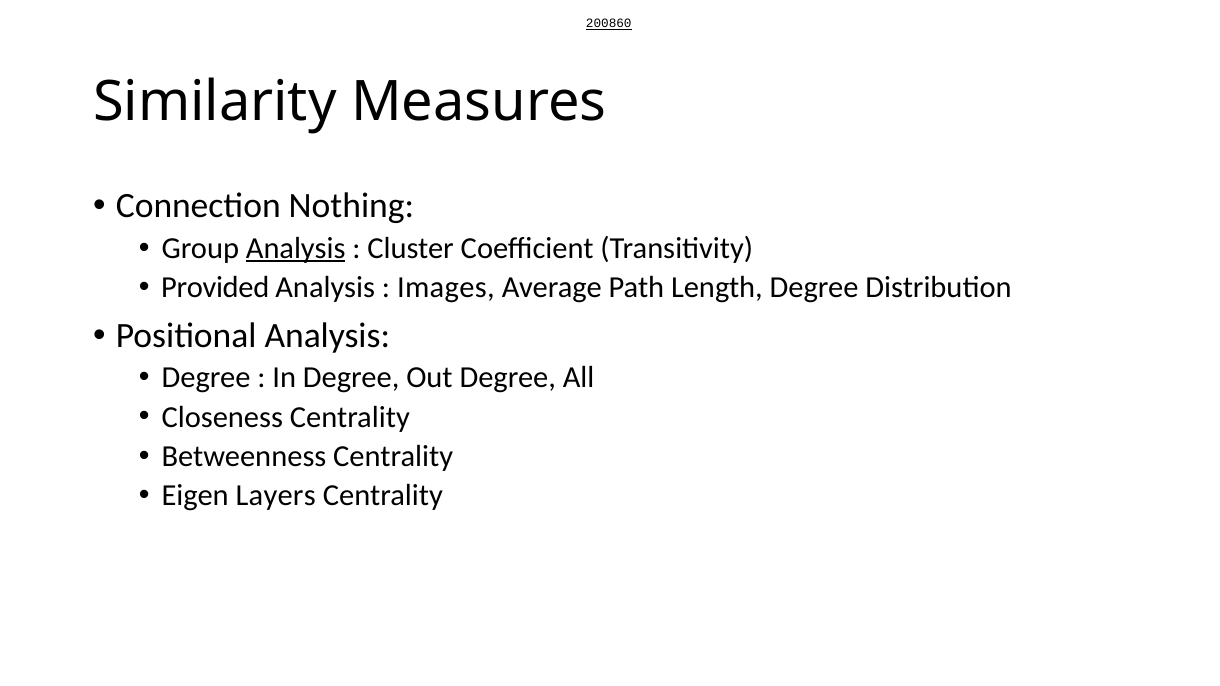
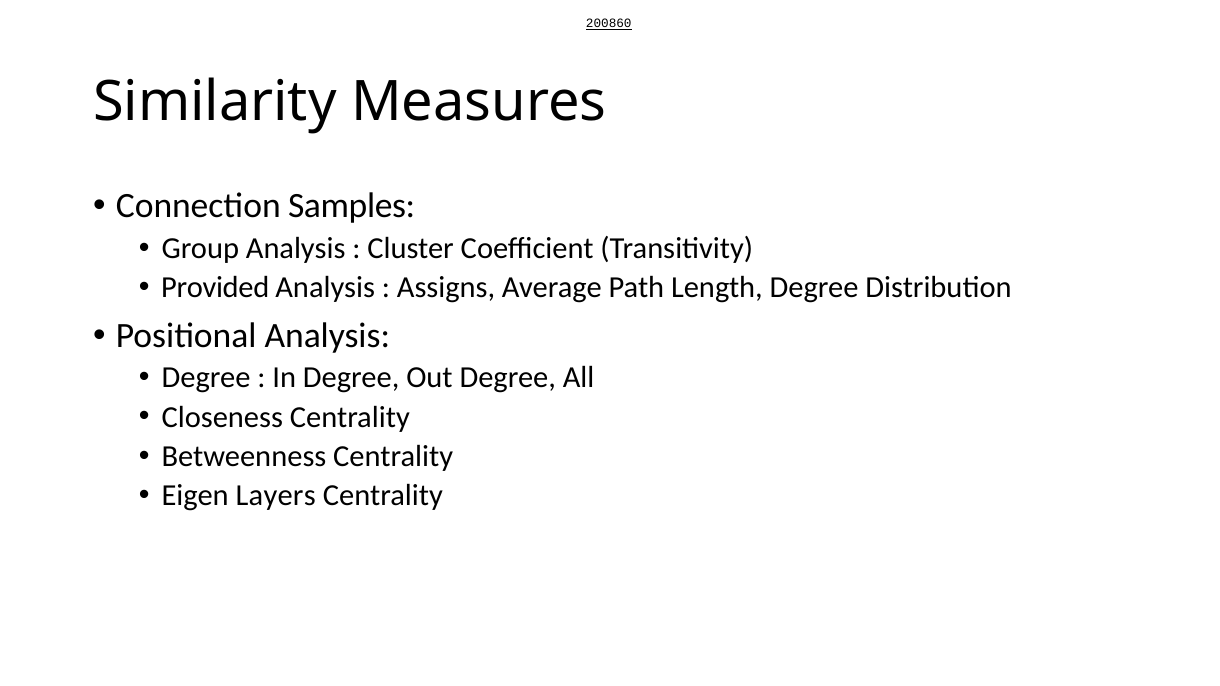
Nothing: Nothing -> Samples (352, 206)
Analysis underline: present -> none (296, 248)
Images: Images -> Assigns (446, 288)
